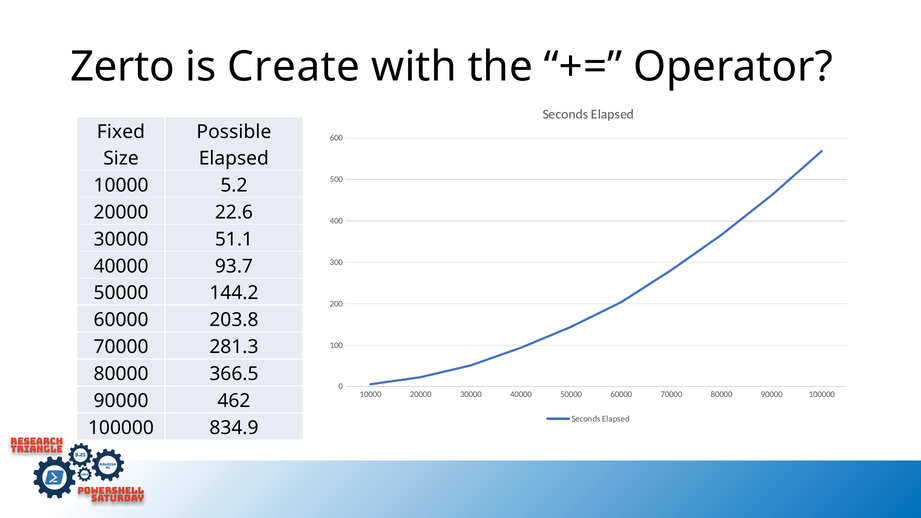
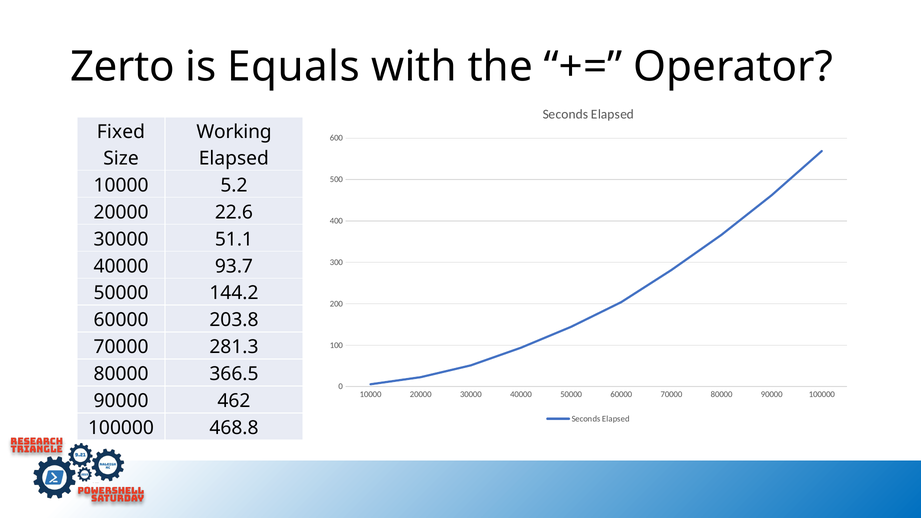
Create: Create -> Equals (294, 67)
Possible: Possible -> Working (234, 132)
834.9: 834.9 -> 468.8 (234, 428)
